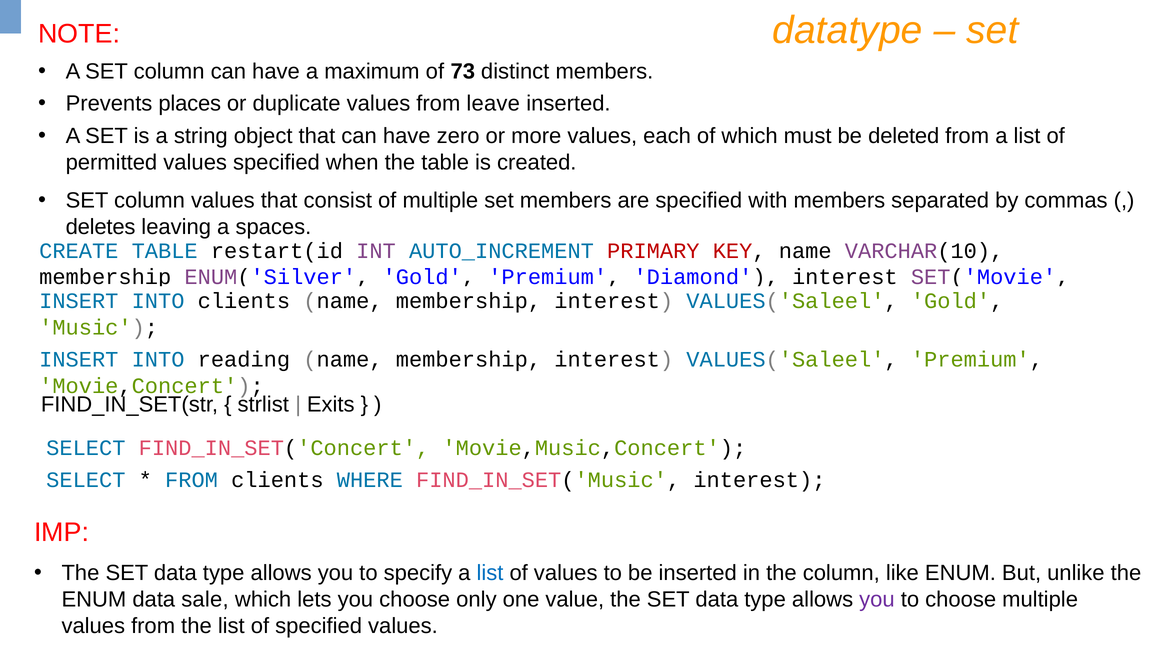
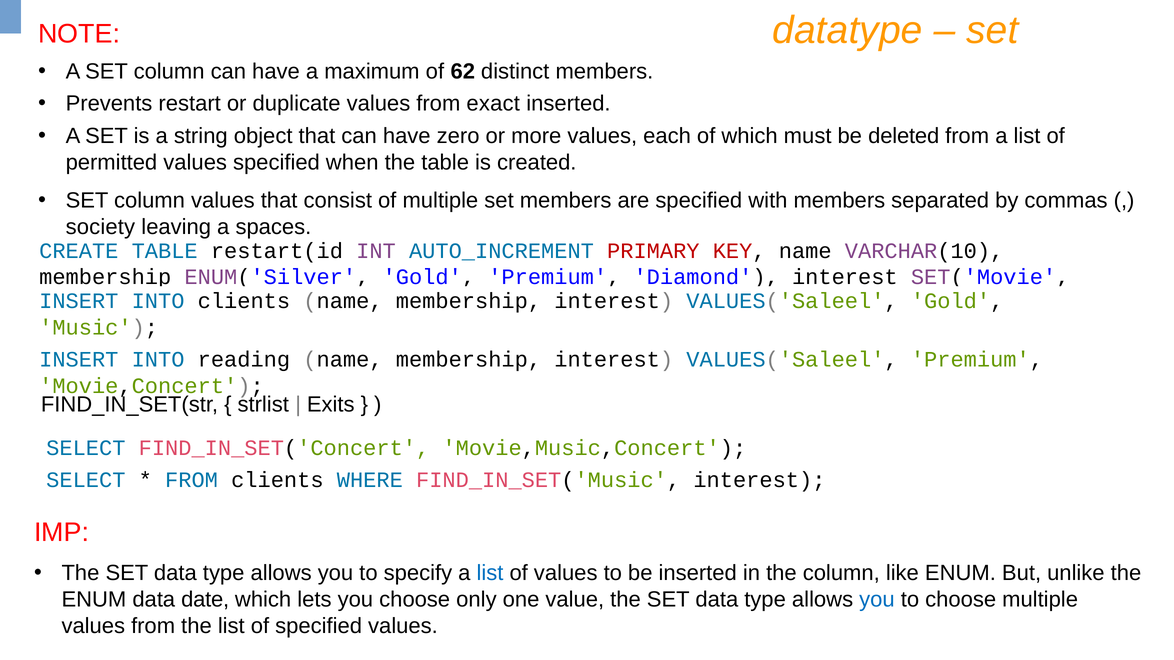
73: 73 -> 62 (463, 71)
places: places -> restart (190, 104)
leave: leave -> exact (493, 104)
deletes: deletes -> society (100, 227)
sale: sale -> date (205, 600)
you colour: purple -> blue (877, 600)
